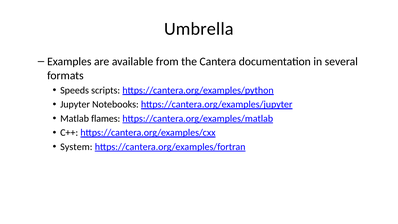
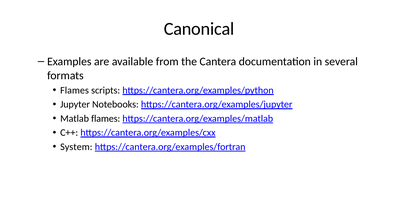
Umbrella: Umbrella -> Canonical (199, 29)
Speeds: Speeds -> Flames (75, 90)
